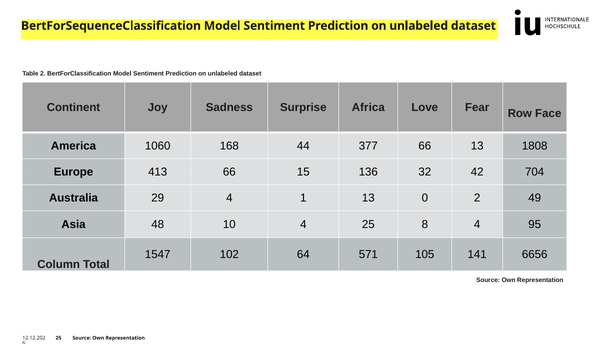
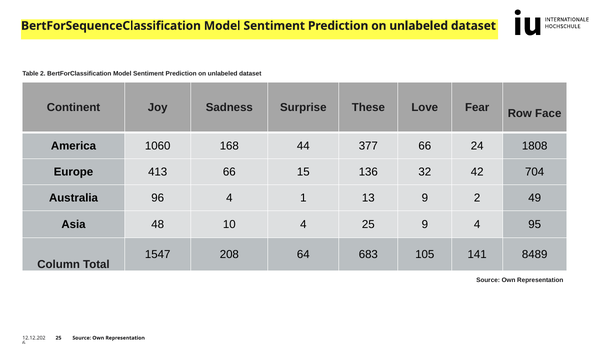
Africa: Africa -> These (368, 107)
66 13: 13 -> 24 (477, 146)
29: 29 -> 96 (158, 198)
13 0: 0 -> 9 (425, 198)
25 8: 8 -> 9 (425, 224)
102: 102 -> 208 (229, 254)
571: 571 -> 683 (368, 254)
6656: 6656 -> 8489 (535, 254)
